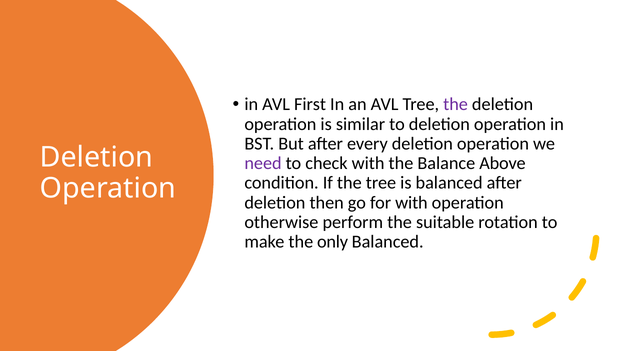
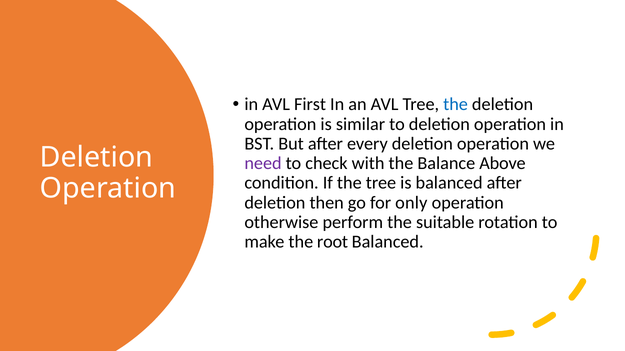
the colour: purple -> blue (456, 105)
for with: with -> only (411, 203)
only: only -> root (333, 242)
